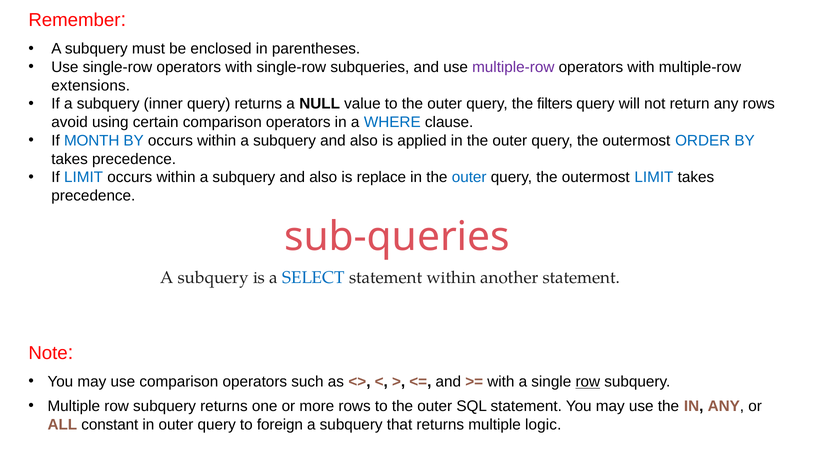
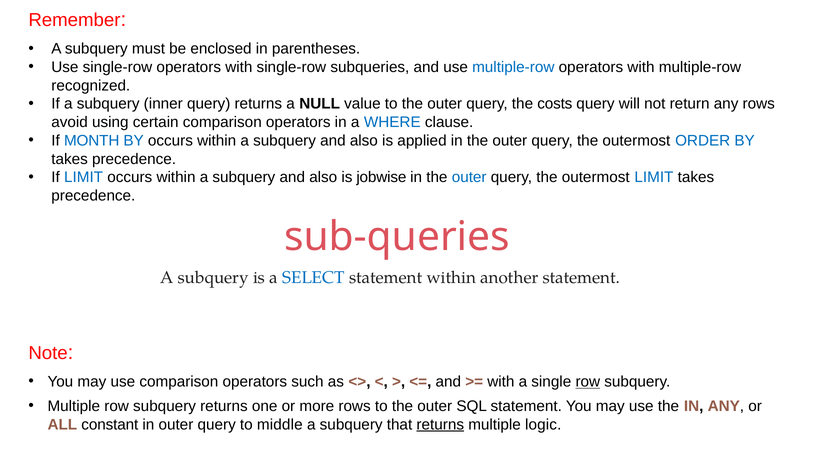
multiple-row colour: purple -> blue (513, 67)
extensions: extensions -> recognized (91, 85)
filters: filters -> costs (555, 104)
replace: replace -> jobwise (381, 177)
foreign: foreign -> middle (280, 424)
returns underline: none -> present (440, 424)
